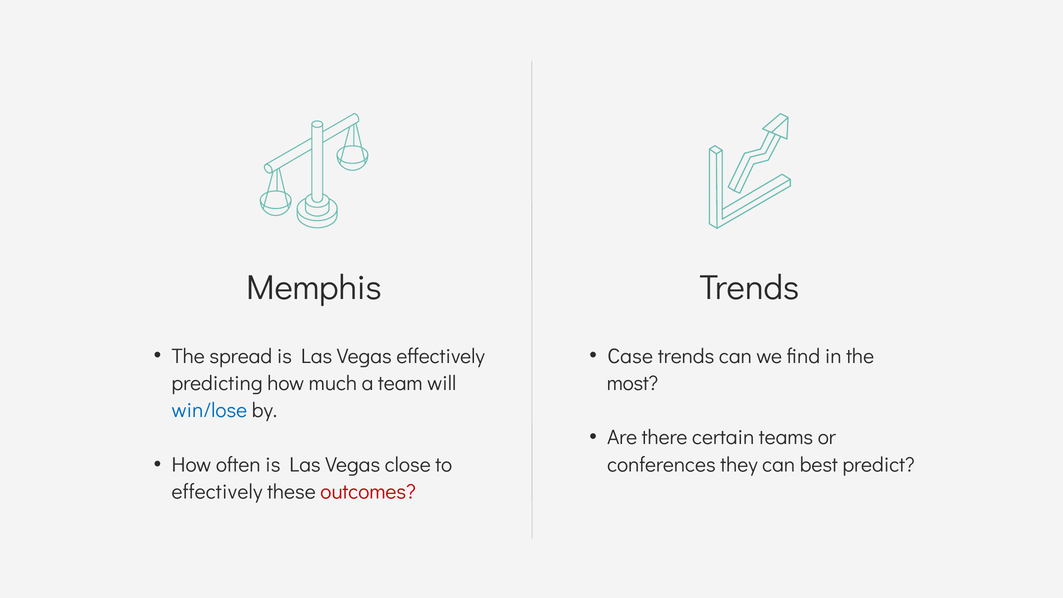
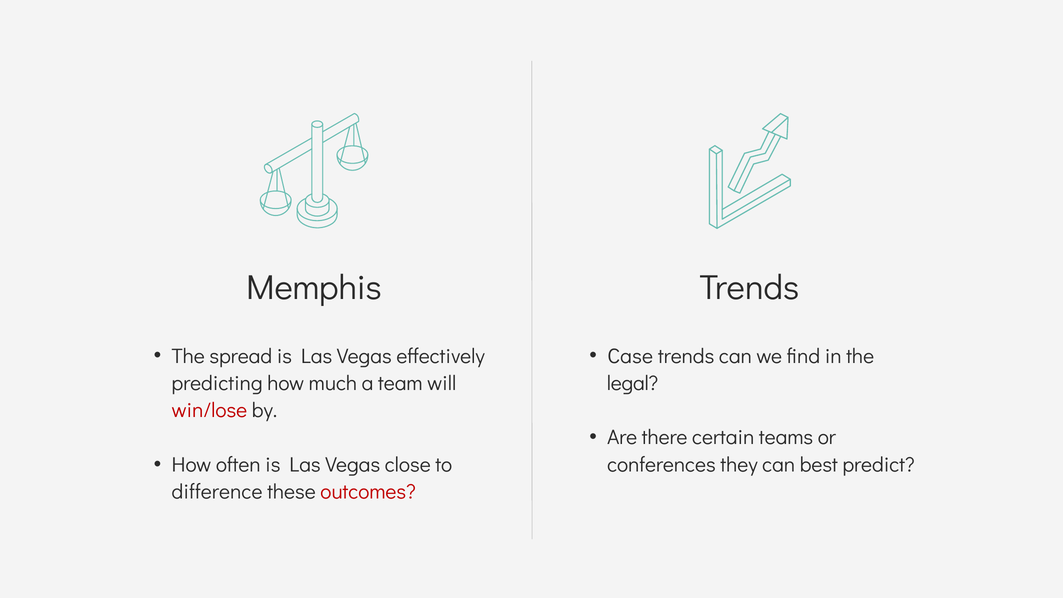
most: most -> legal (633, 383)
win/lose colour: blue -> red (209, 410)
effectively: effectively -> difference (217, 492)
